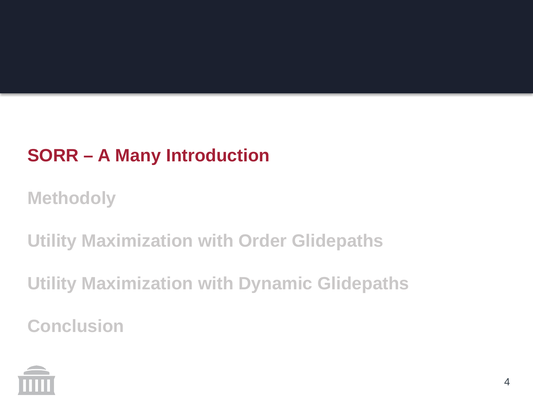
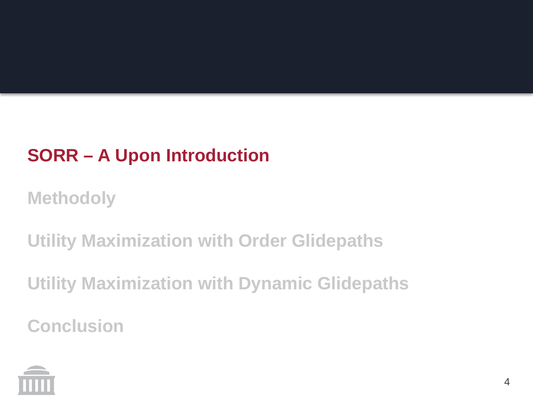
Many: Many -> Upon (138, 156)
